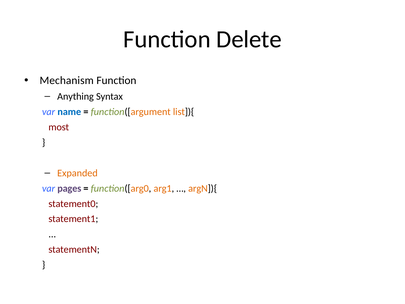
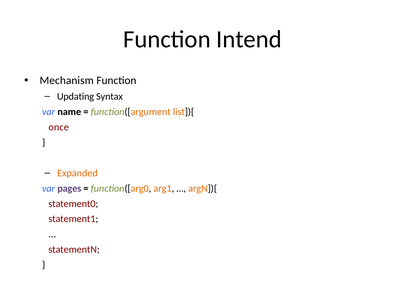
Delete: Delete -> Intend (249, 39)
Anything: Anything -> Updating (76, 96)
name colour: blue -> black (69, 112)
most: most -> once (59, 127)
